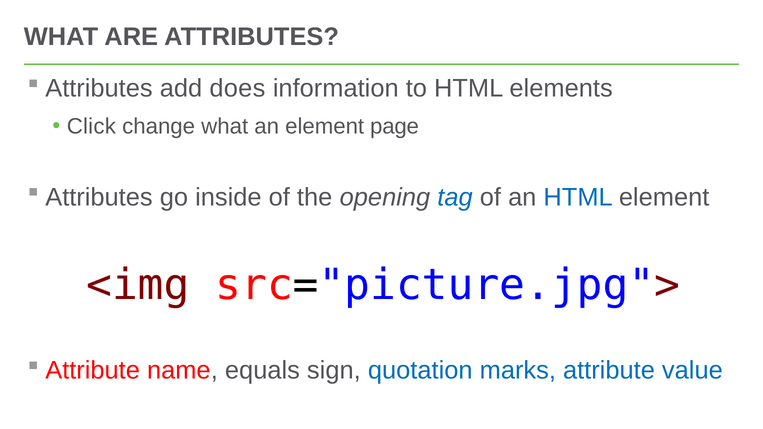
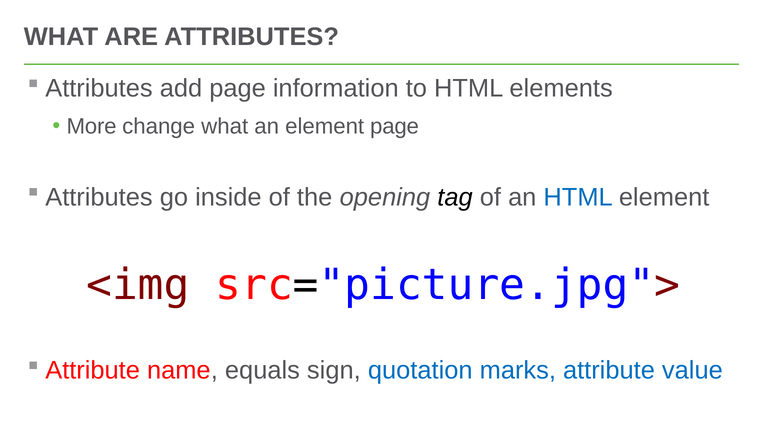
add does: does -> page (238, 89)
Click: Click -> More (92, 126)
tag colour: blue -> black (455, 197)
